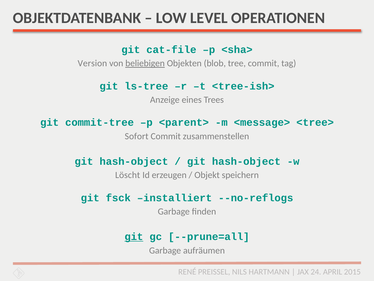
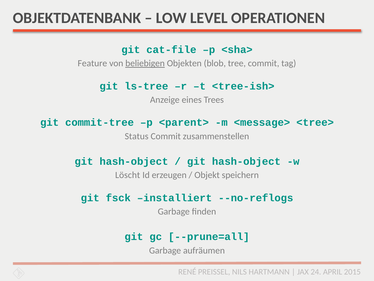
Version: Version -> Feature (92, 63)
Sofort: Sofort -> Status (137, 136)
git underline: present -> none (134, 236)
